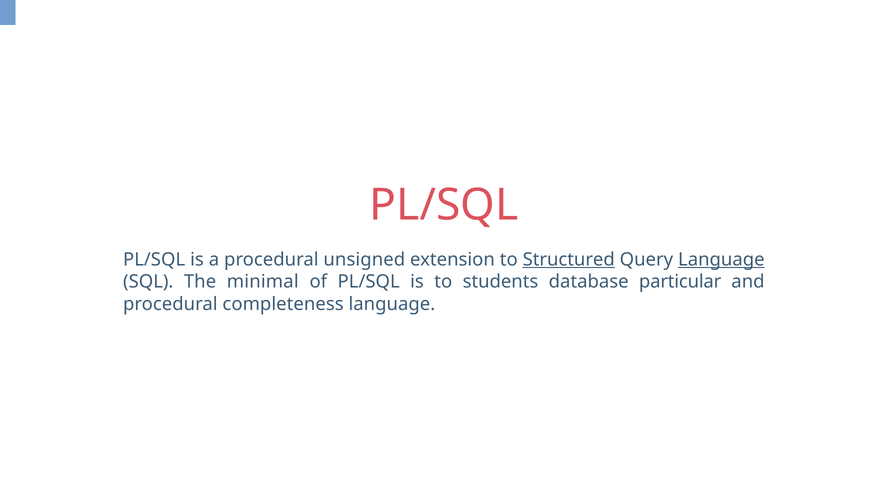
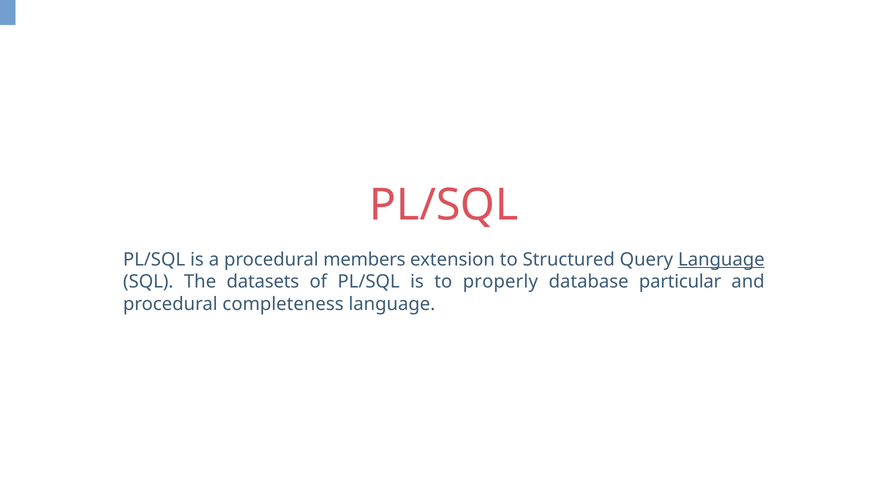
unsigned: unsigned -> members (364, 260)
Structured underline: present -> none (569, 260)
minimal: minimal -> datasets (263, 282)
students: students -> properly (500, 282)
